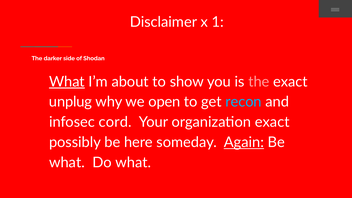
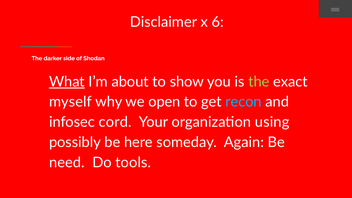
1: 1 -> 6 (218, 22)
the colour: pink -> light green (259, 82)
unplug: unplug -> myself (70, 102)
organization exact: exact -> using (272, 122)
Again underline: present -> none (244, 142)
what: what -> need (67, 163)
Do what: what -> tools (133, 163)
